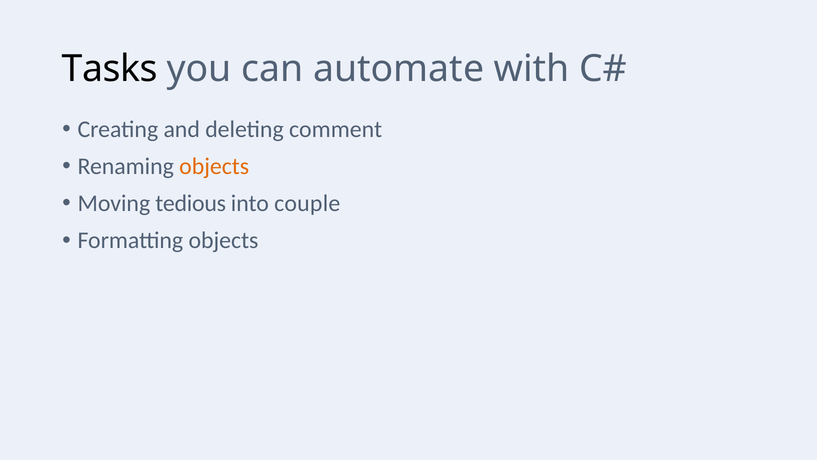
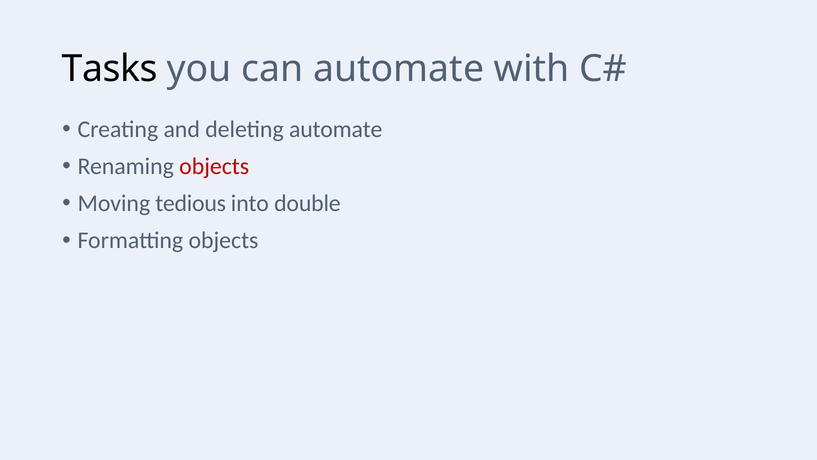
deleting comment: comment -> automate (336, 129)
objects colour: orange -> red (214, 166)
couple: couple -> double (307, 203)
